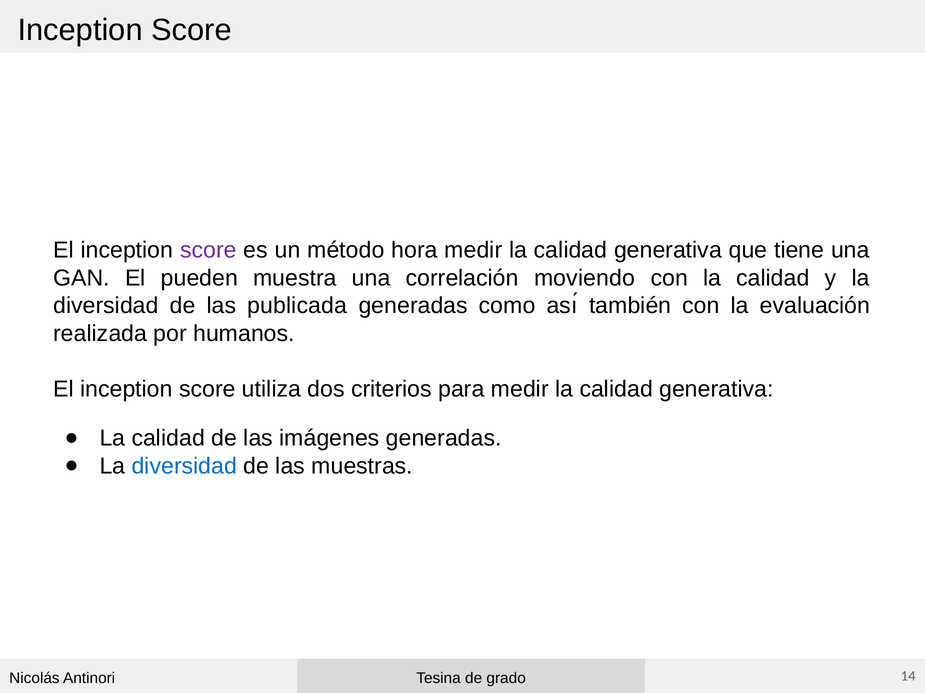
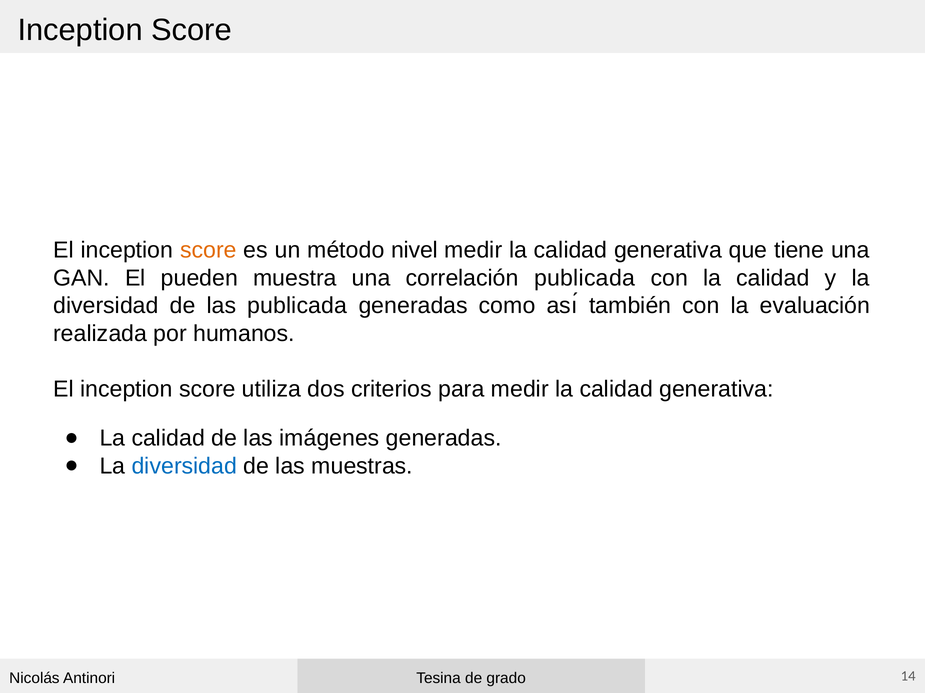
score colour: purple -> orange (208, 251)
hora: hora -> nivel (415, 251)
correlación moviendo: moviendo -> publicada (585, 278)
